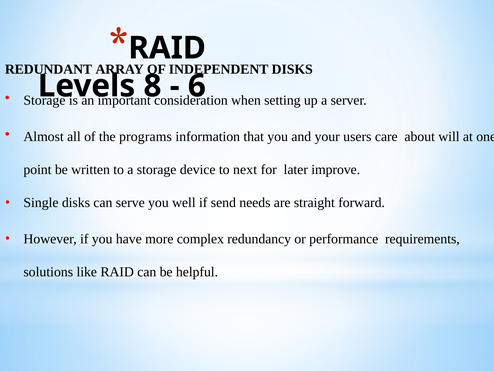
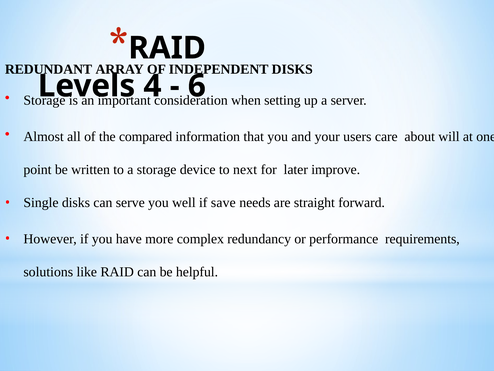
8: 8 -> 4 (152, 86)
programs: programs -> compared (146, 136)
send: send -> save (223, 202)
